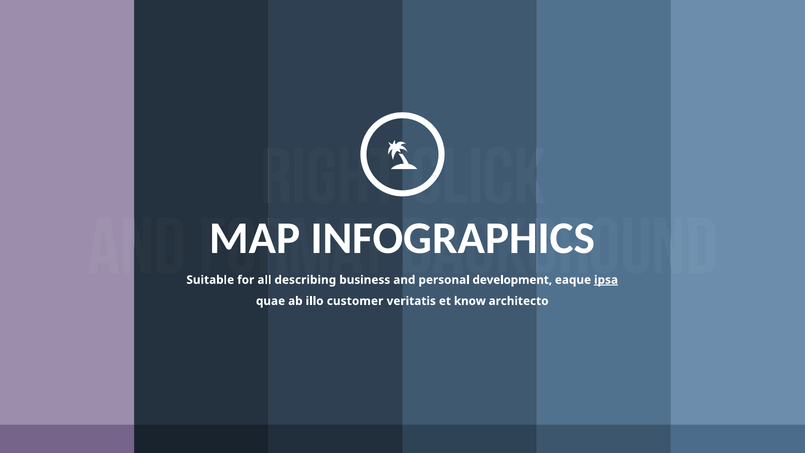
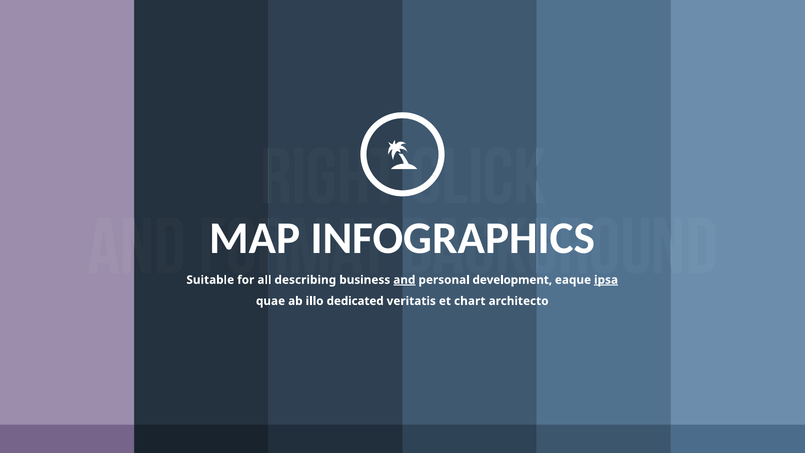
and underline: none -> present (404, 280)
customer: customer -> dedicated (355, 301)
know: know -> chart (470, 301)
